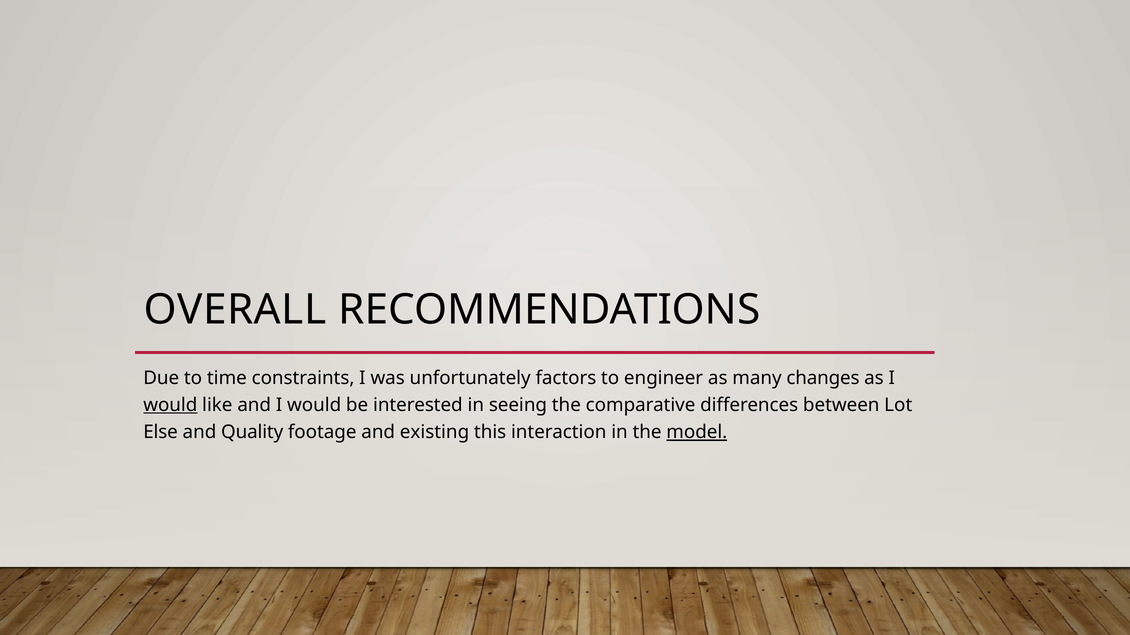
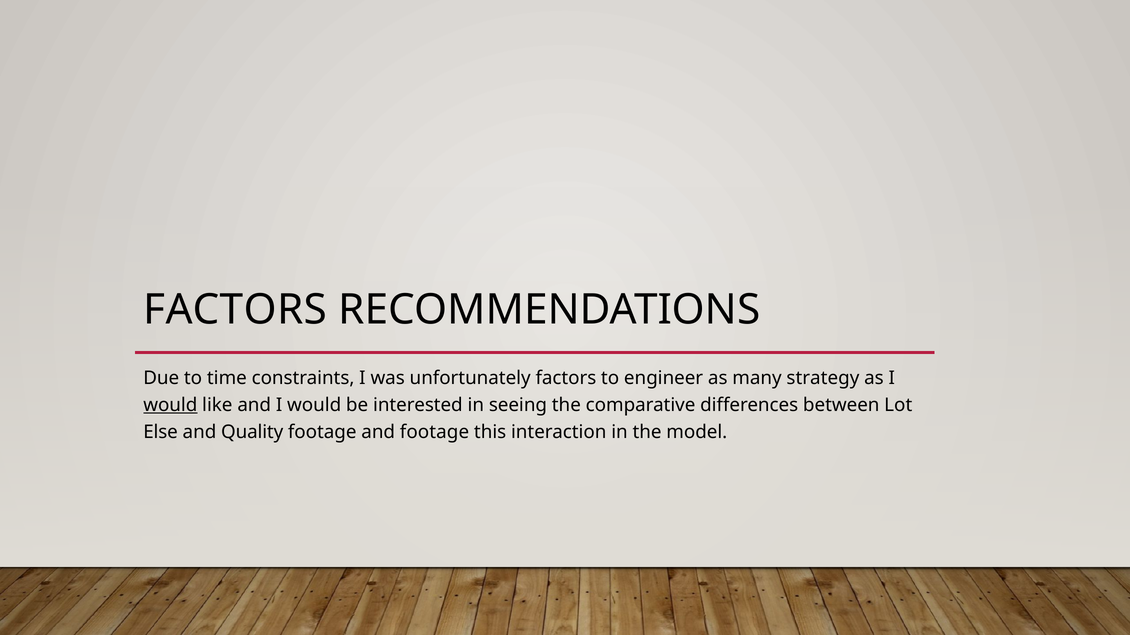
OVERALL: OVERALL -> FACTORS (235, 310)
changes: changes -> strategy (823, 378)
and existing: existing -> footage (434, 433)
model underline: present -> none (697, 433)
